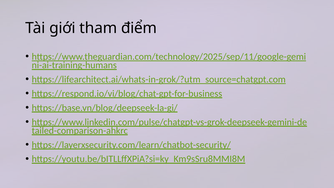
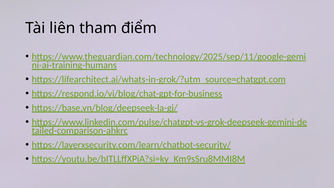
giới: giới -> liên (62, 28)
